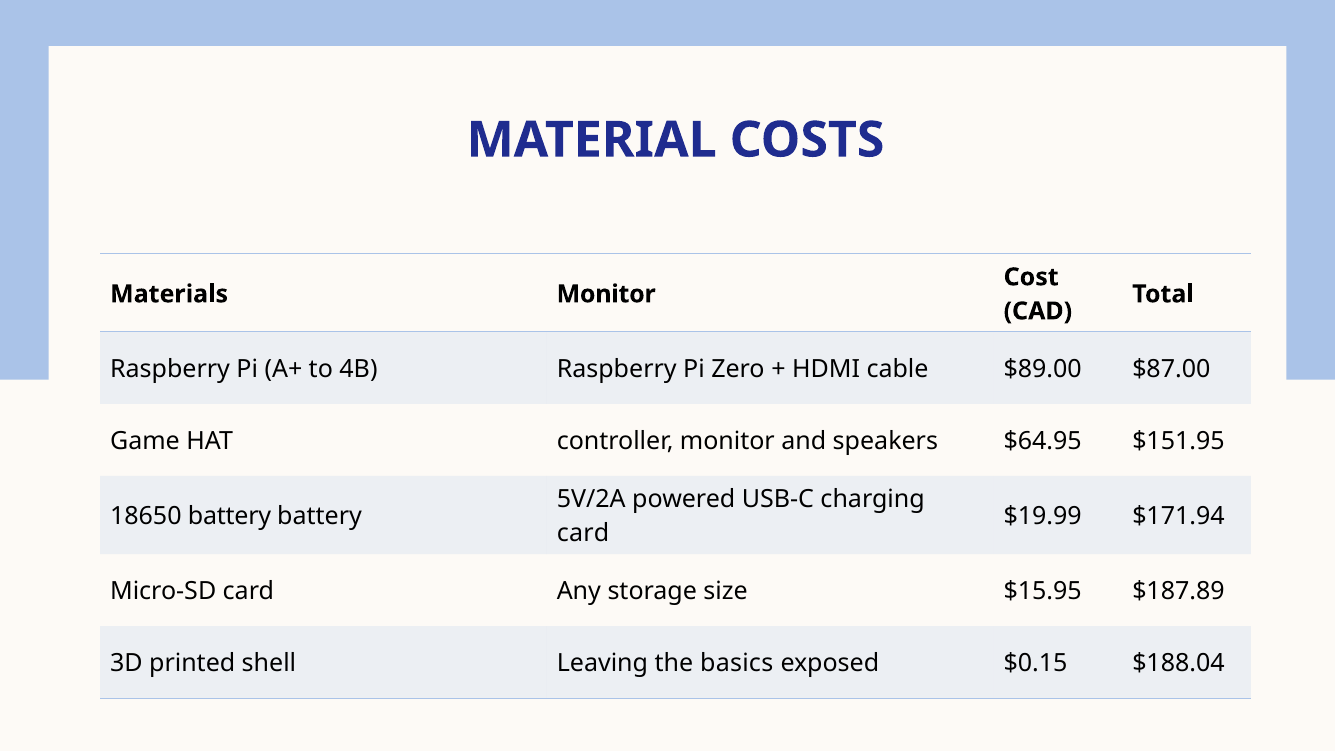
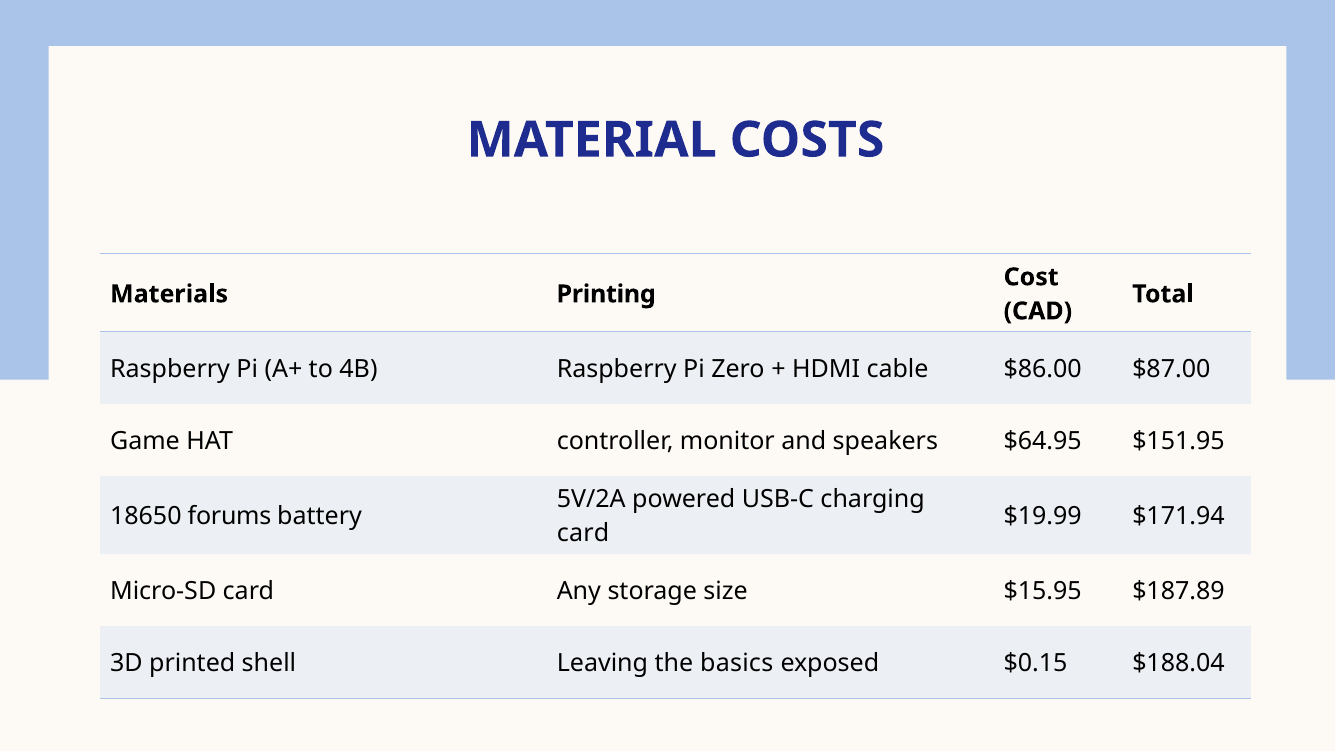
Materials Monitor: Monitor -> Printing (606, 294)
$89.00: $89.00 -> $86.00 (1043, 369)
18650 battery: battery -> forums (230, 516)
